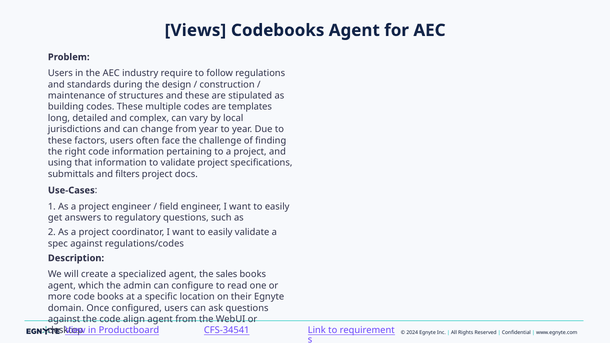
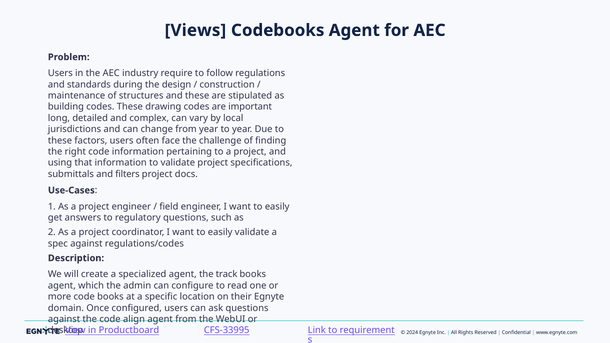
multiple: multiple -> drawing (163, 107)
templates: templates -> important (250, 107)
sales: sales -> track (227, 274)
CFS-34541: CFS-34541 -> CFS-33995 (227, 331)
